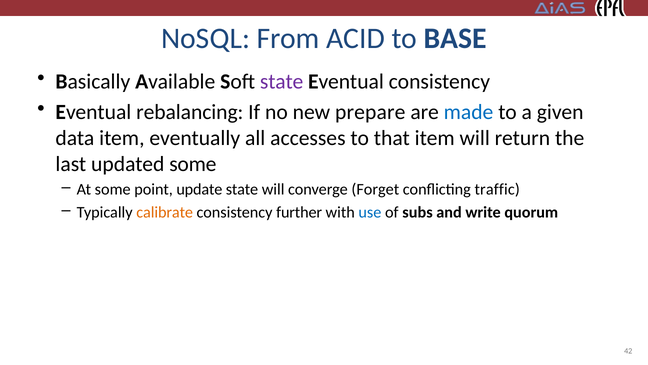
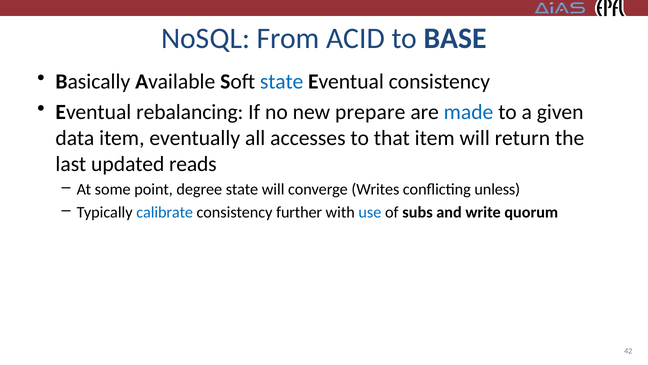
state colour: purple -> blue (282, 82)
updated some: some -> reads (193, 164)
update: update -> degree (199, 189)
Forget: Forget -> Writes (375, 189)
traffic: traffic -> unless (497, 189)
calibrate colour: orange -> blue (165, 212)
